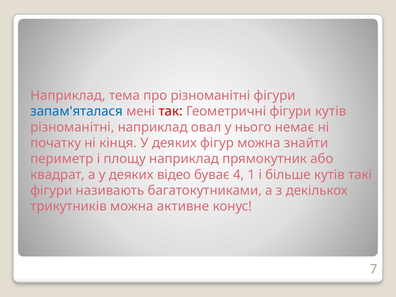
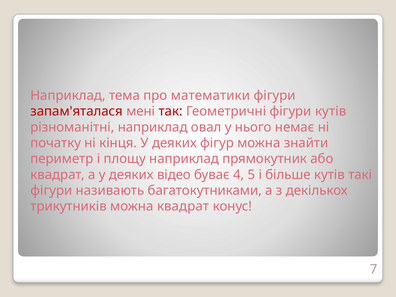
про різноманітні: різноманітні -> математики (210, 95)
запам'яталася colour: blue -> red (77, 111)
1: 1 -> 5 (251, 175)
можна активне: активне -> квадрат (183, 206)
